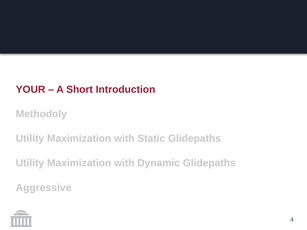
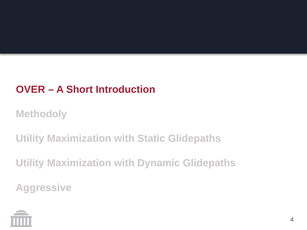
YOUR: YOUR -> OVER (31, 90)
